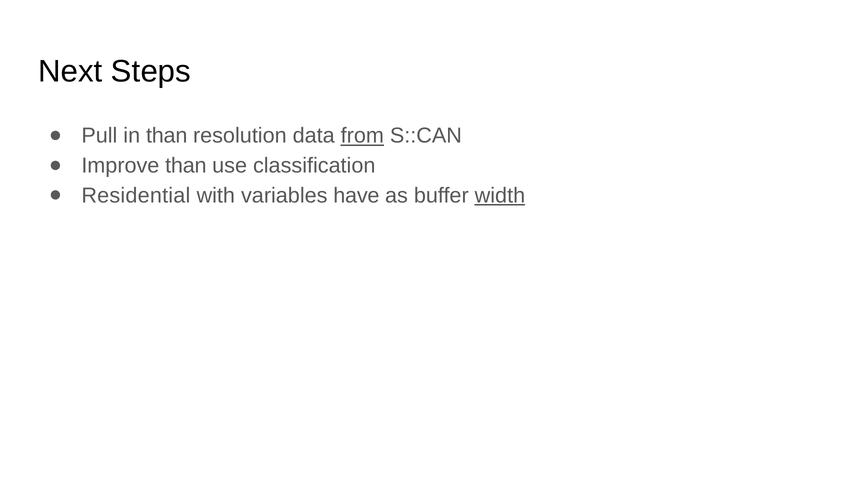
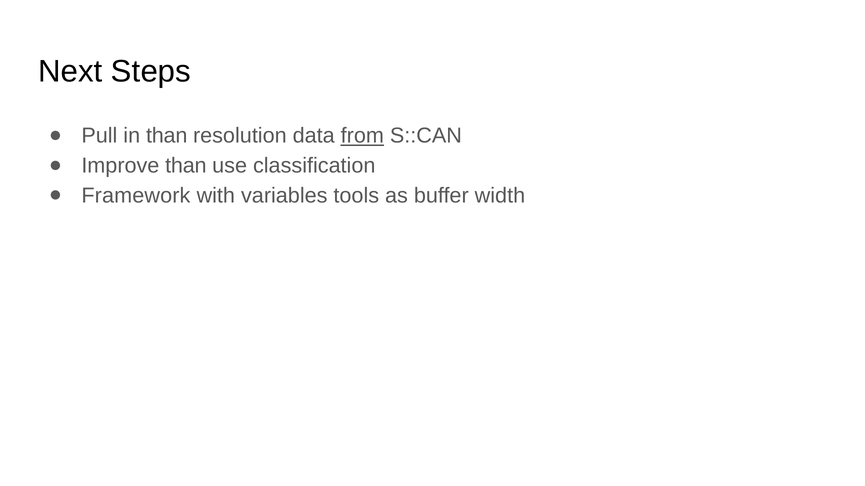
Residential: Residential -> Framework (136, 196)
have: have -> tools (356, 196)
width underline: present -> none (500, 196)
